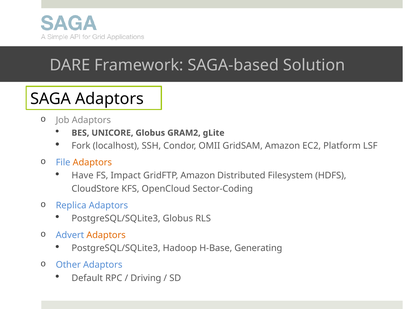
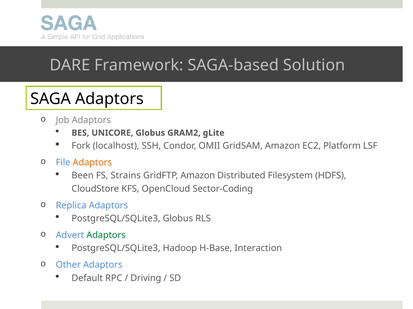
Have: Have -> Been (83, 176)
Impact: Impact -> Strains (126, 176)
Adaptors colour: orange -> green (106, 236)
Generating: Generating -> Interaction (258, 249)
